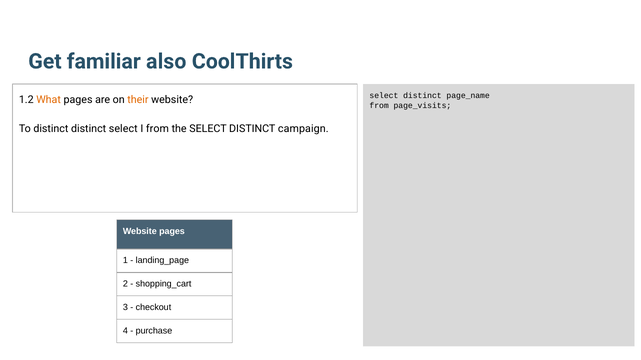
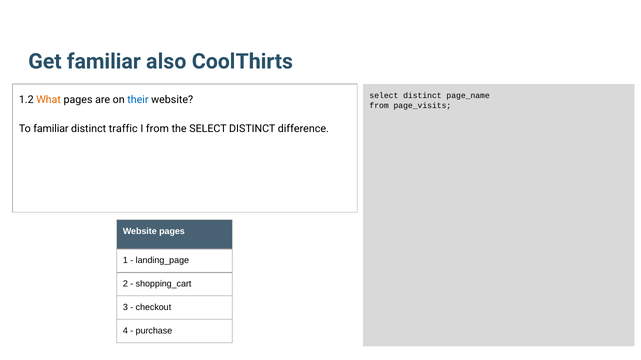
their colour: orange -> blue (138, 100)
To distinct: distinct -> familiar (51, 129)
distinct select: select -> traffic (123, 129)
campaign: campaign -> difference (303, 129)
